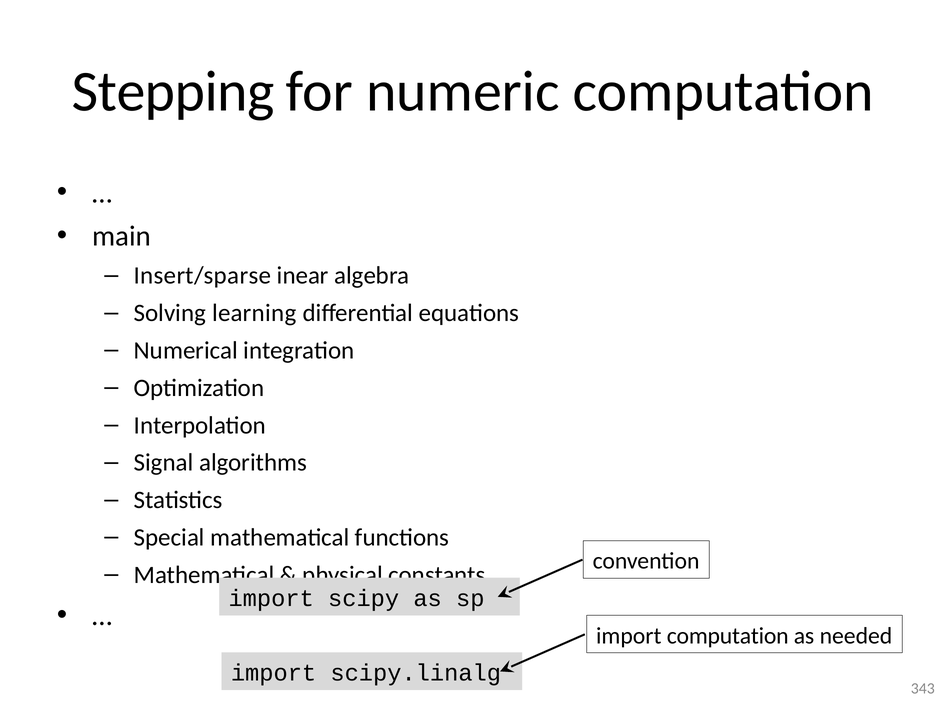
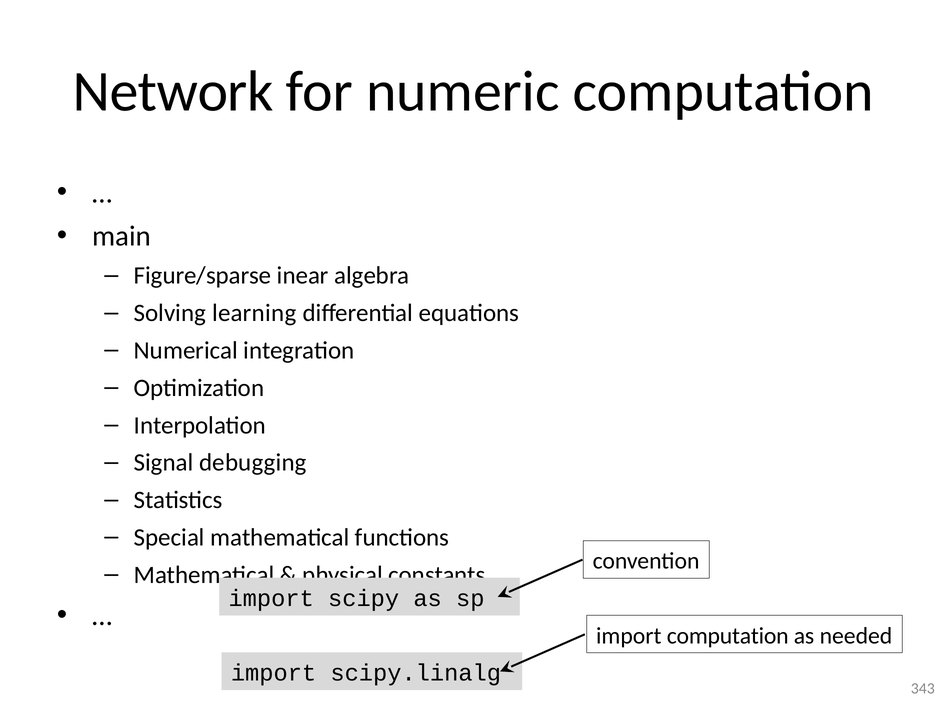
Stepping: Stepping -> Network (173, 92)
Insert/sparse: Insert/sparse -> Figure/sparse (203, 276)
algorithms: algorithms -> debugging (253, 463)
